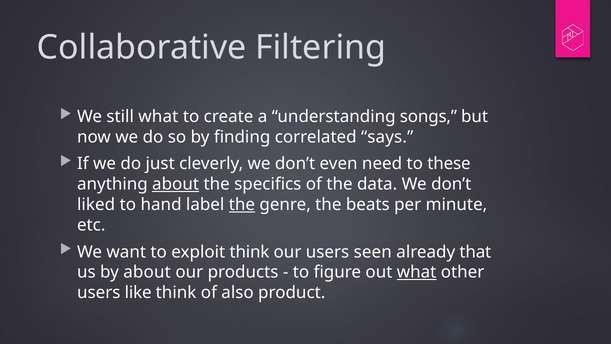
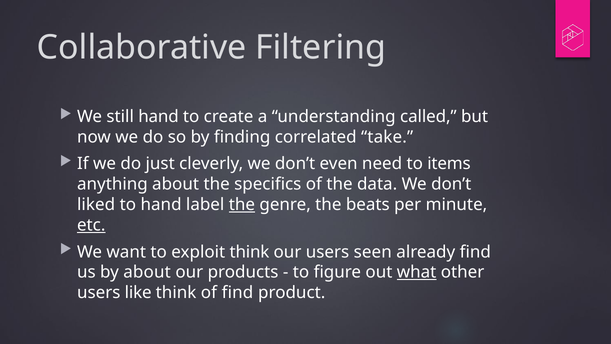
still what: what -> hand (159, 117)
songs: songs -> called (428, 117)
says: says -> take (387, 137)
these: these -> items (449, 164)
about underline: present -> none (176, 184)
etc underline: none -> present (91, 225)
already that: that -> find (475, 252)
of also: also -> find (237, 293)
